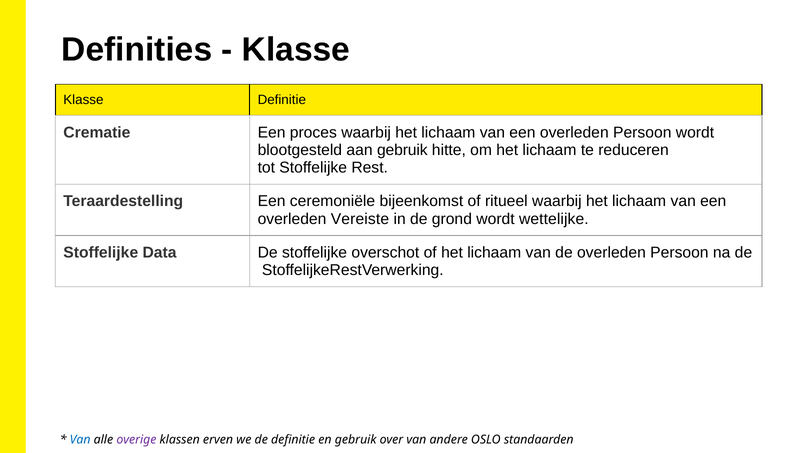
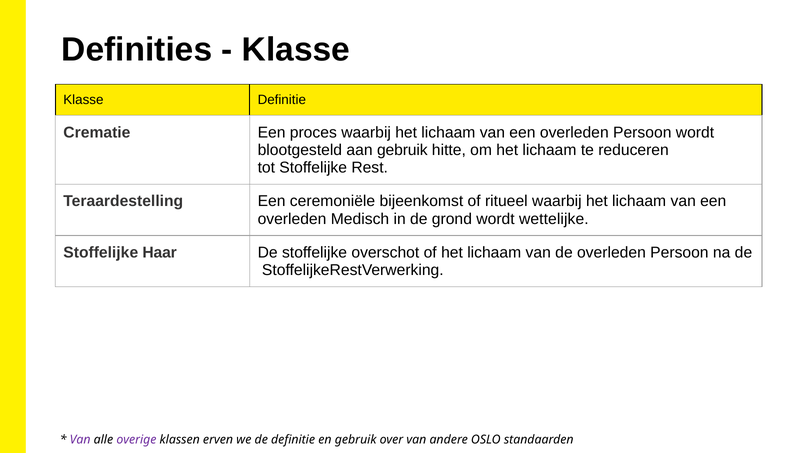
Vereiste: Vereiste -> Medisch (360, 219)
Data: Data -> Haar (160, 252)
Van colour: blue -> purple (80, 439)
